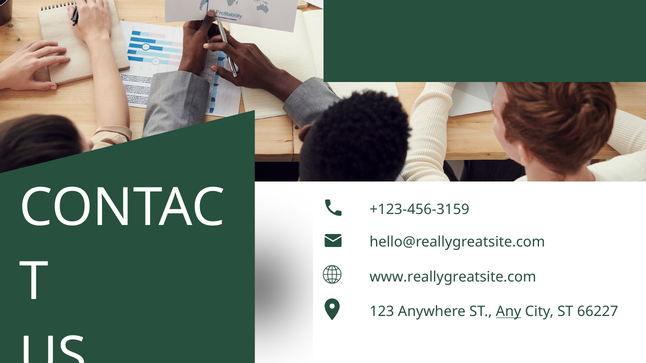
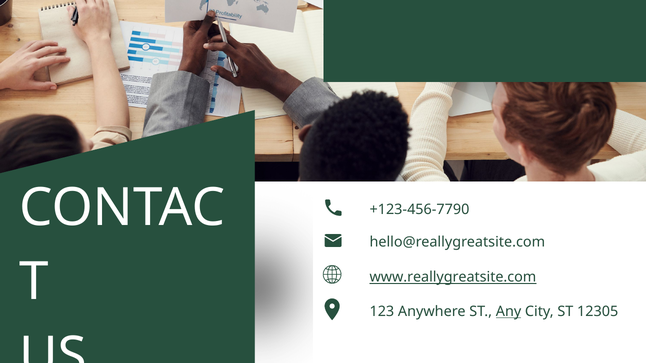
+123-456-3159: +123-456-3159 -> +123-456-7790 (419, 210)
www.reallygreatsite.com underline: none -> present (453, 277)
66227: 66227 -> 12305 (598, 312)
